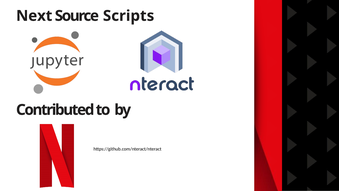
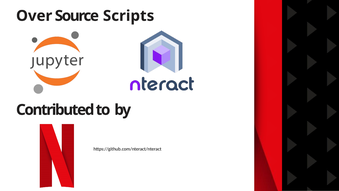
Next: Next -> Over (34, 16)
